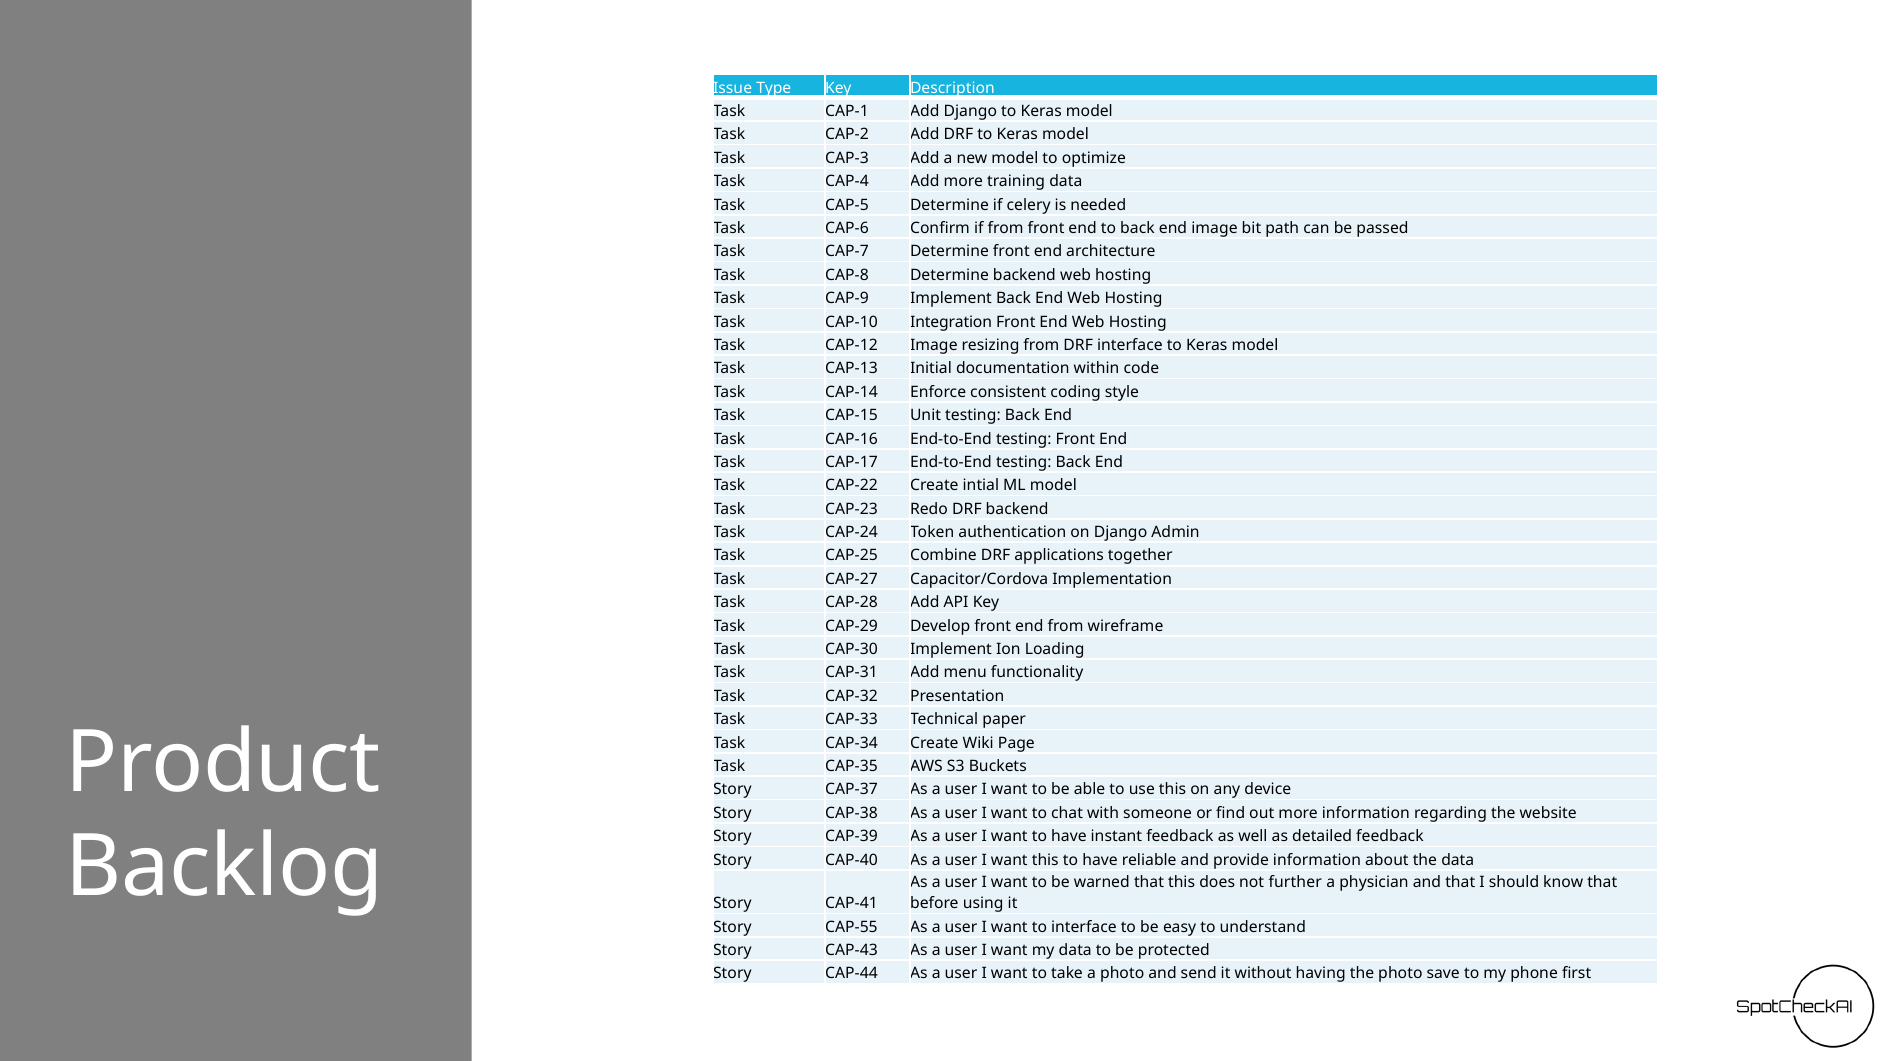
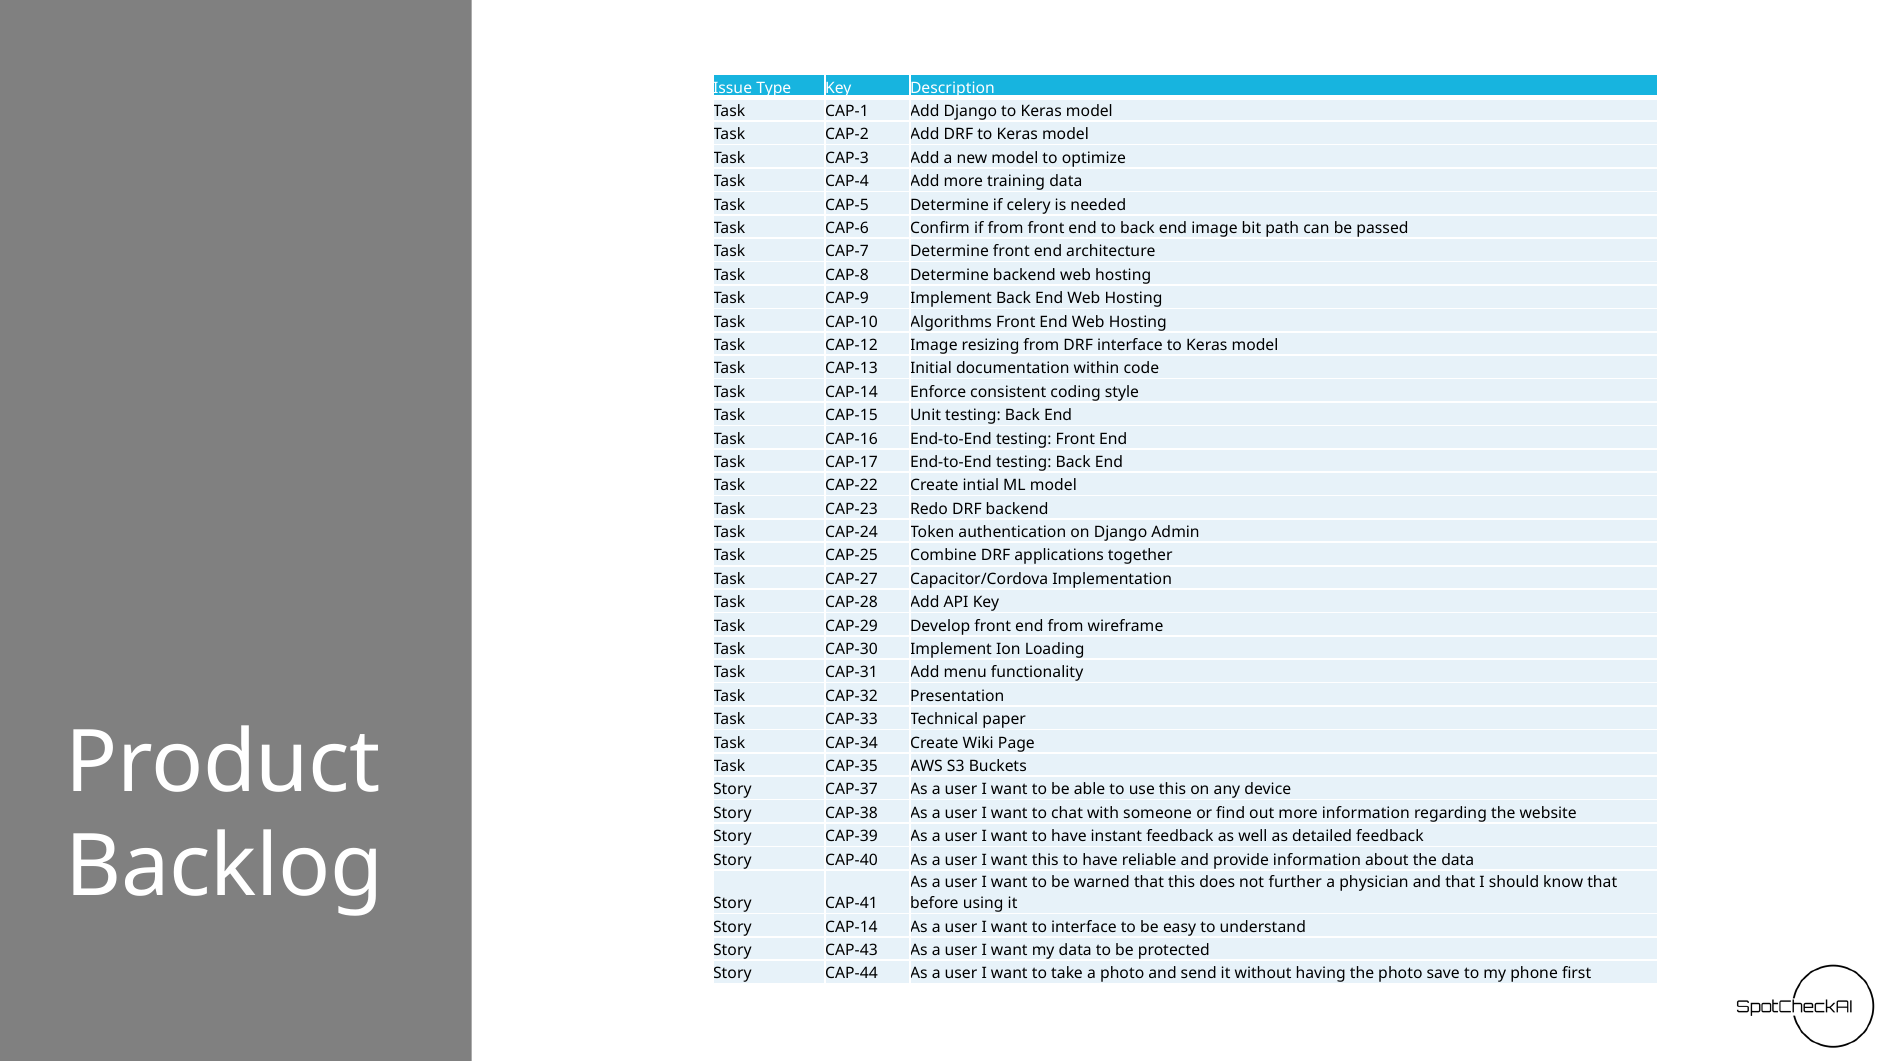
Integration: Integration -> Algorithms (951, 322)
Story CAP-55: CAP-55 -> CAP-14 (851, 927)
